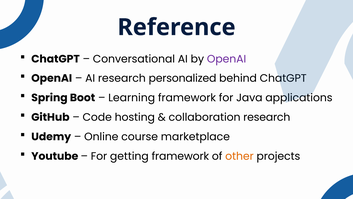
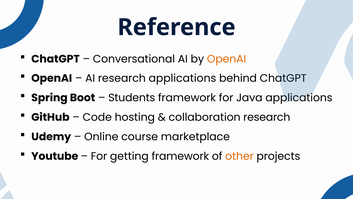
OpenAI colour: purple -> orange (227, 59)
research personalized: personalized -> applications (182, 78)
Learning: Learning -> Students (132, 98)
